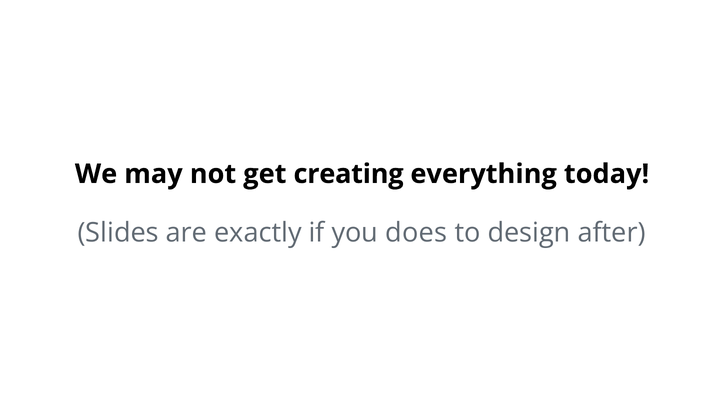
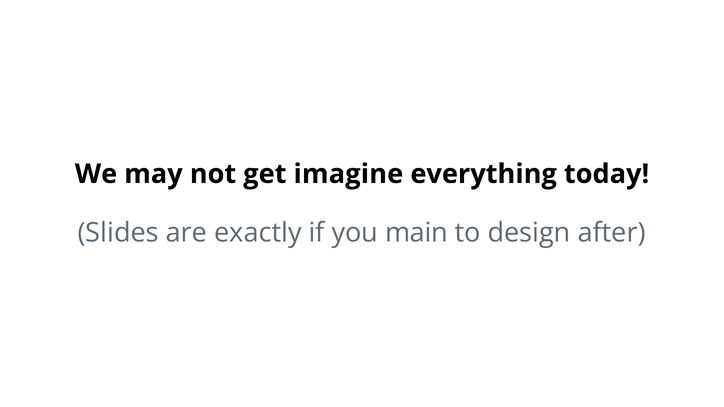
creating: creating -> imagine (348, 174)
does: does -> main (416, 233)
